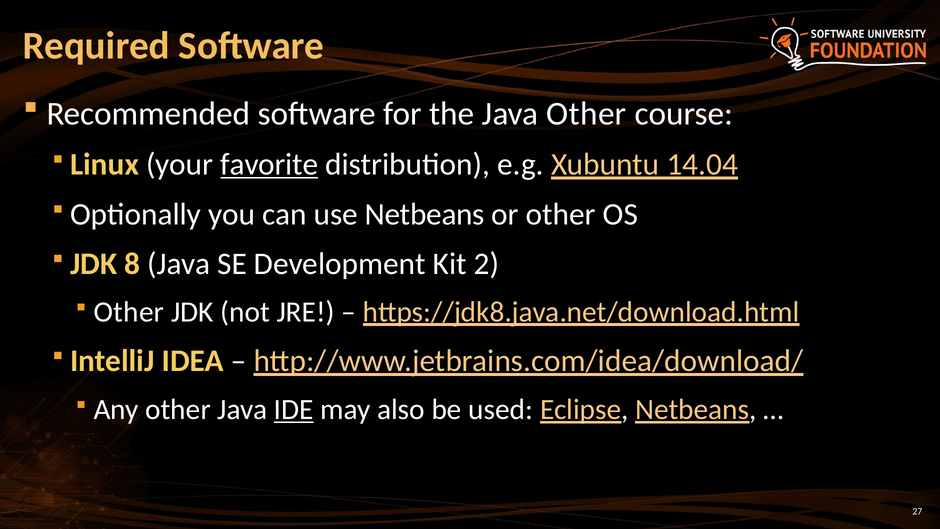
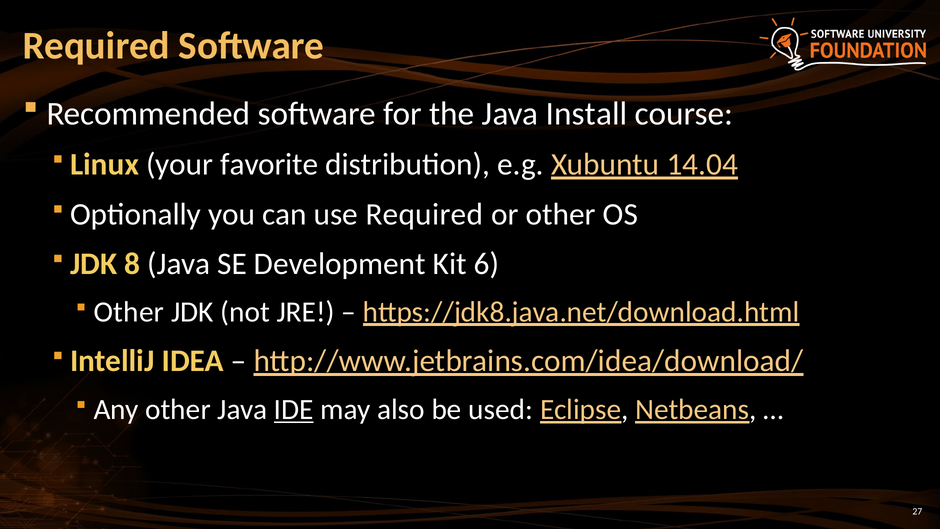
Java Other: Other -> Install (587, 114)
favorite underline: present -> none (269, 164)
use Netbeans: Netbeans -> Required (424, 214)
2: 2 -> 6 (486, 264)
